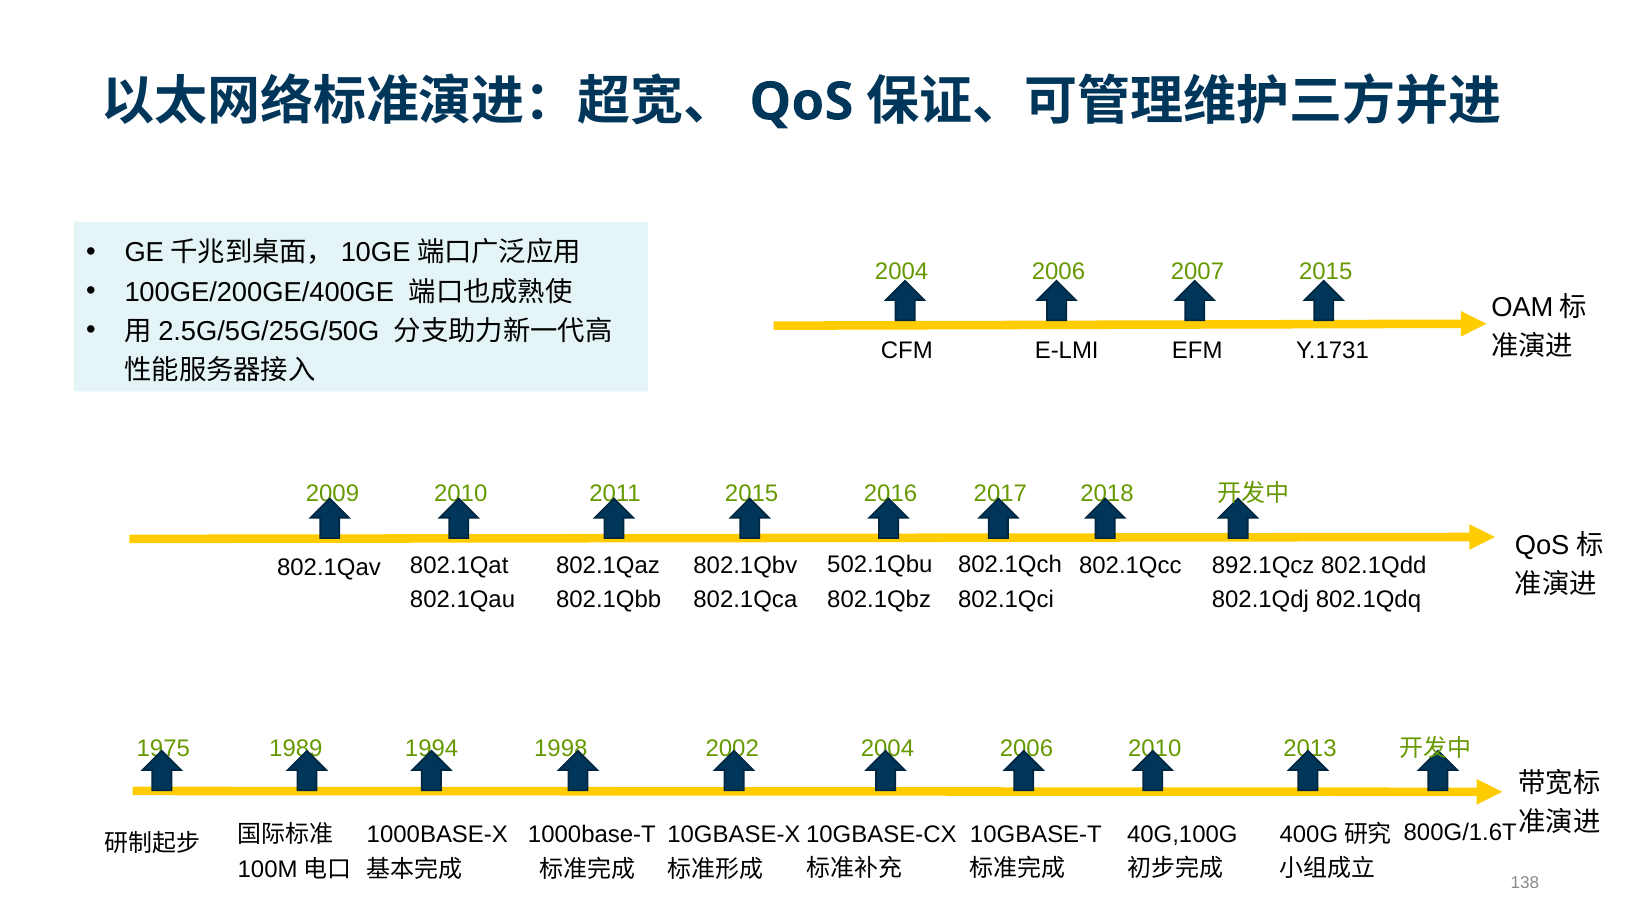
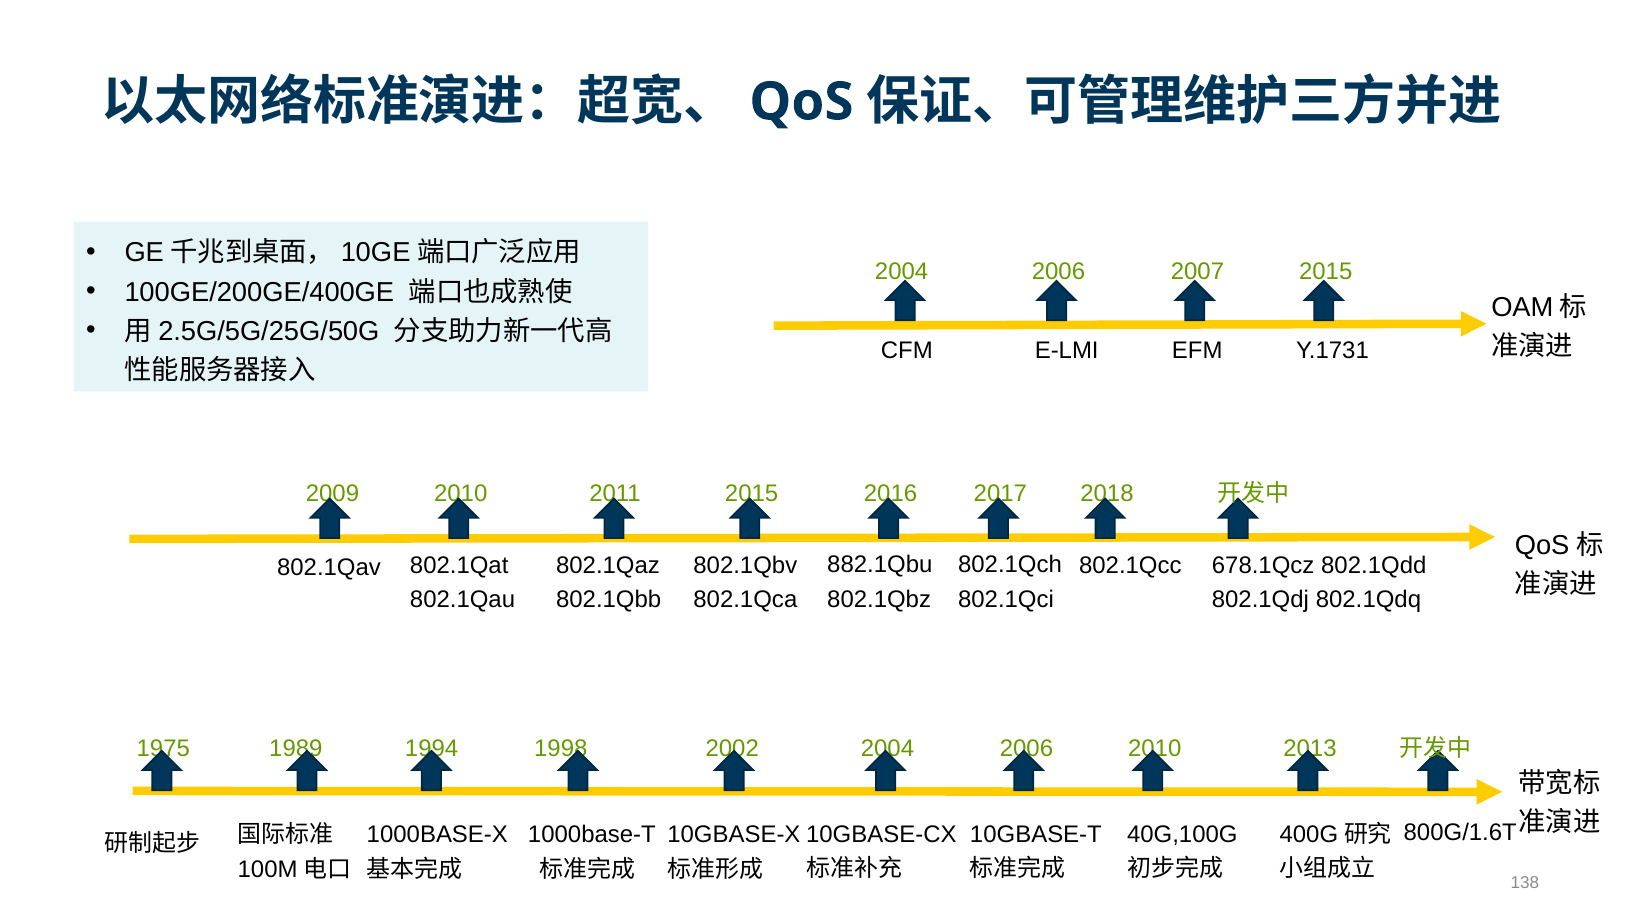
502.1Qbu: 502.1Qbu -> 882.1Qbu (880, 565)
892.1Qcz: 892.1Qcz -> 678.1Qcz (1263, 565)
